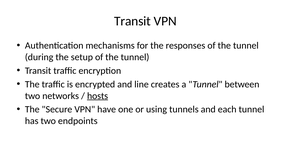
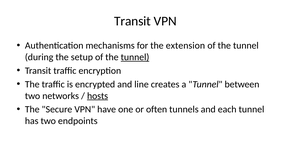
responses: responses -> extension (185, 46)
tunnel underline: none -> present (135, 57)
using: using -> often (157, 110)
